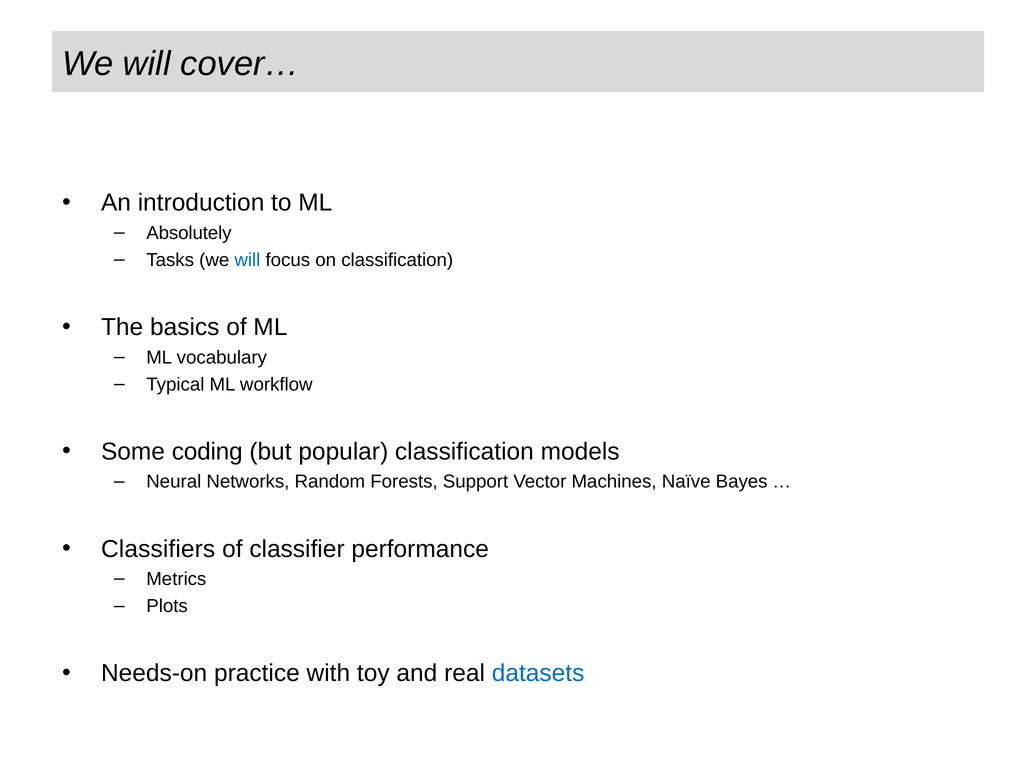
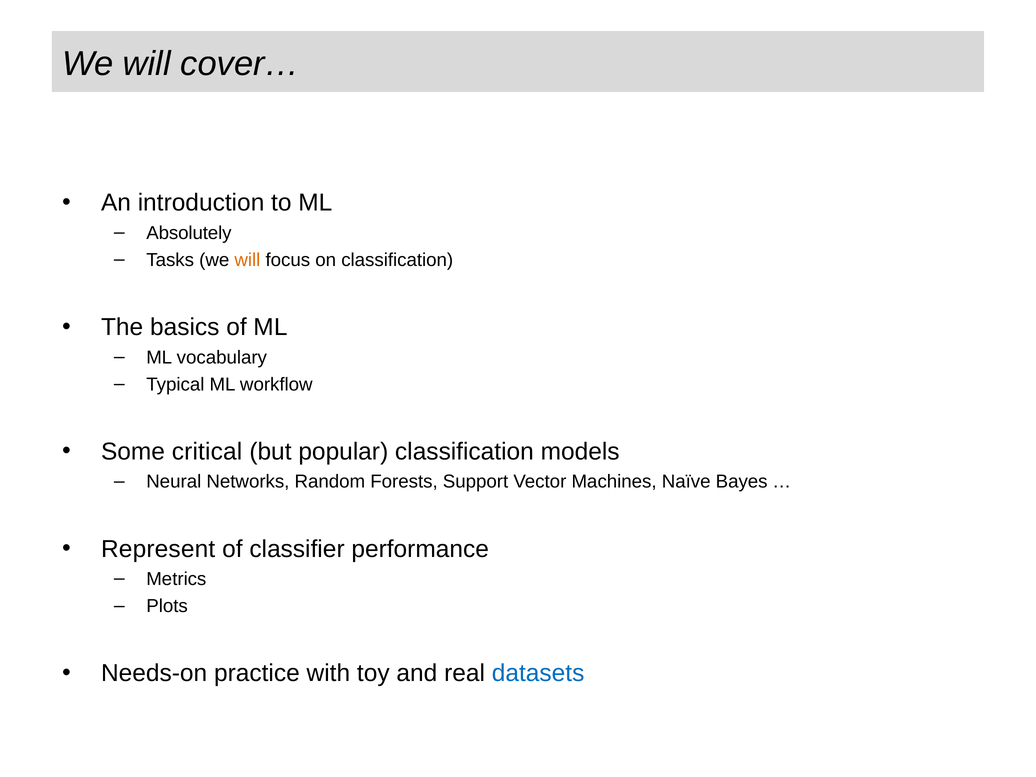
will colour: blue -> orange (247, 260)
coding: coding -> critical (207, 452)
Classifiers: Classifiers -> Represent (158, 549)
